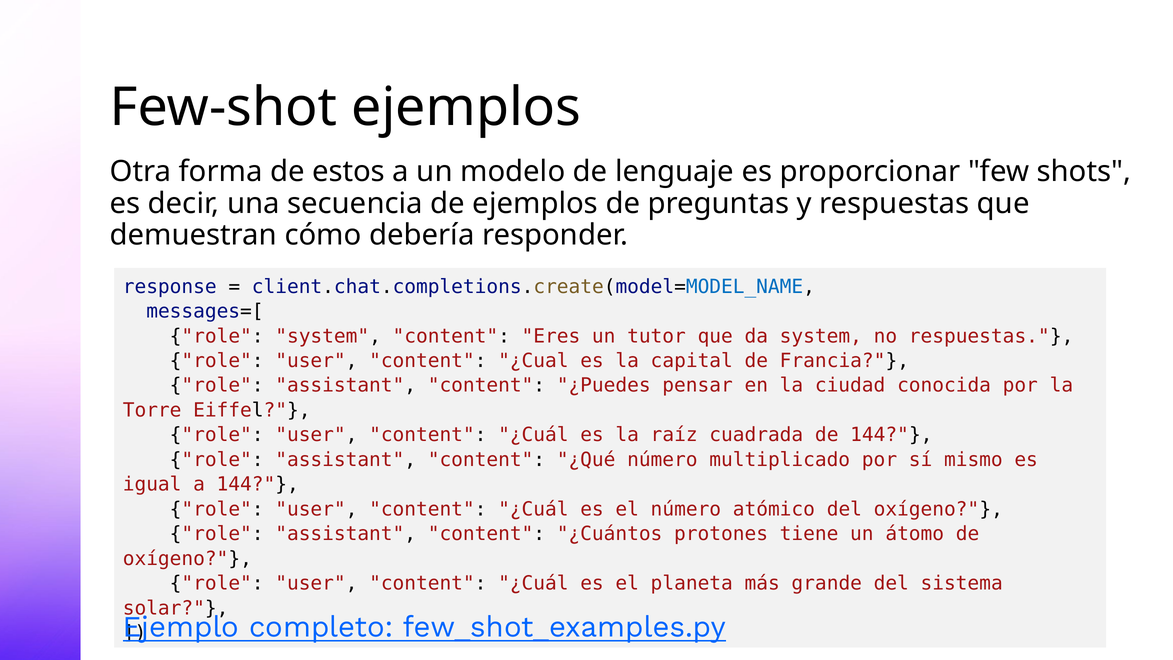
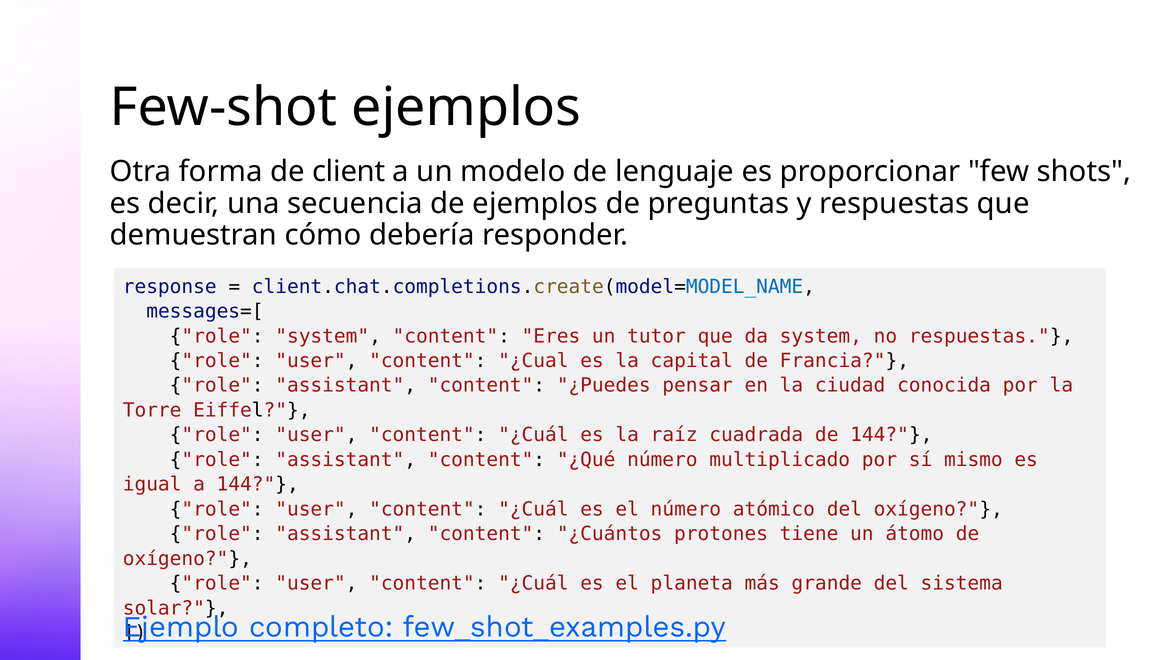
estos: estos -> client (349, 172)
